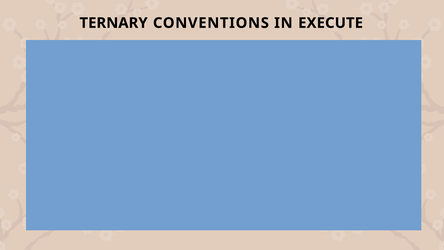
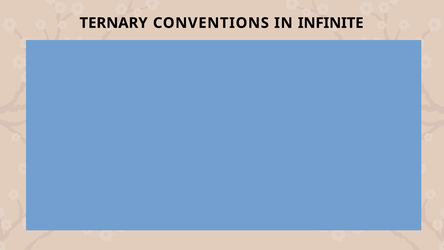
EXECUTE: EXECUTE -> INFINITE (331, 23)
